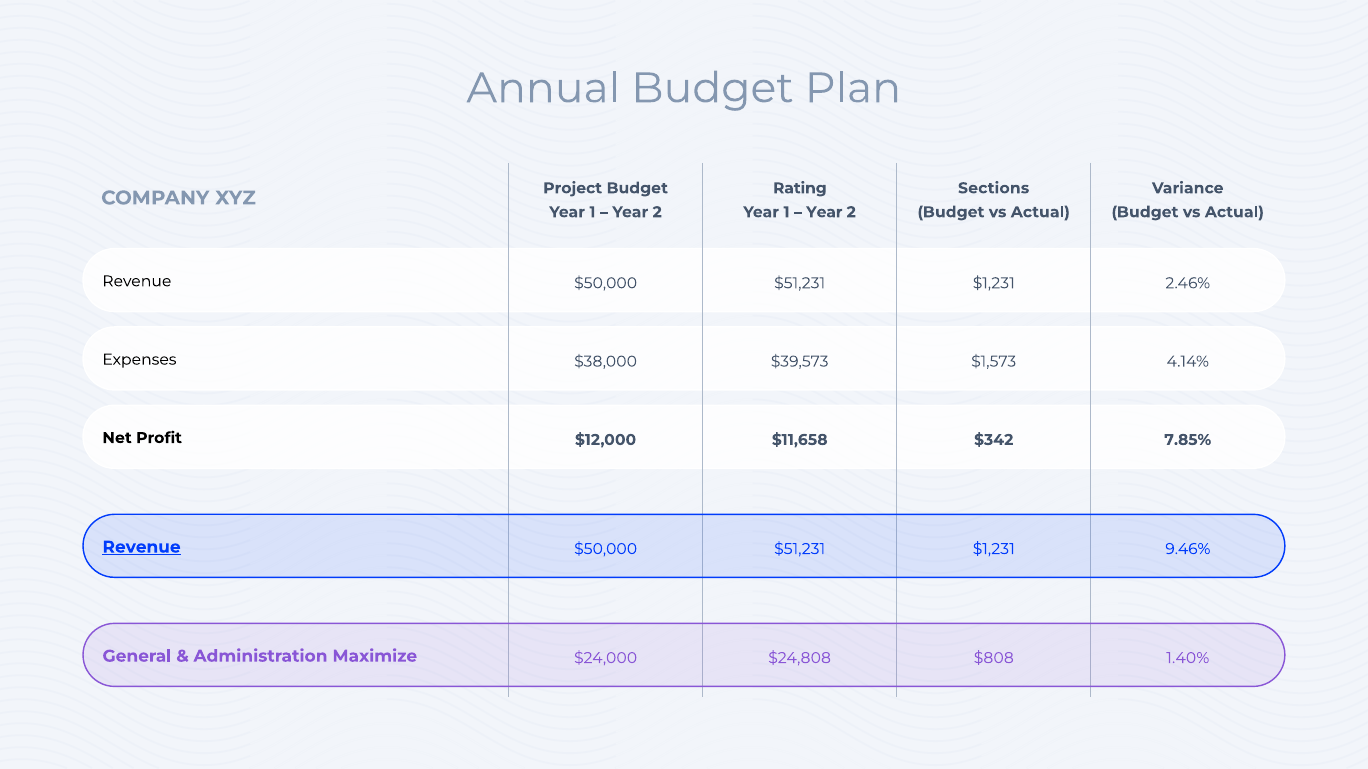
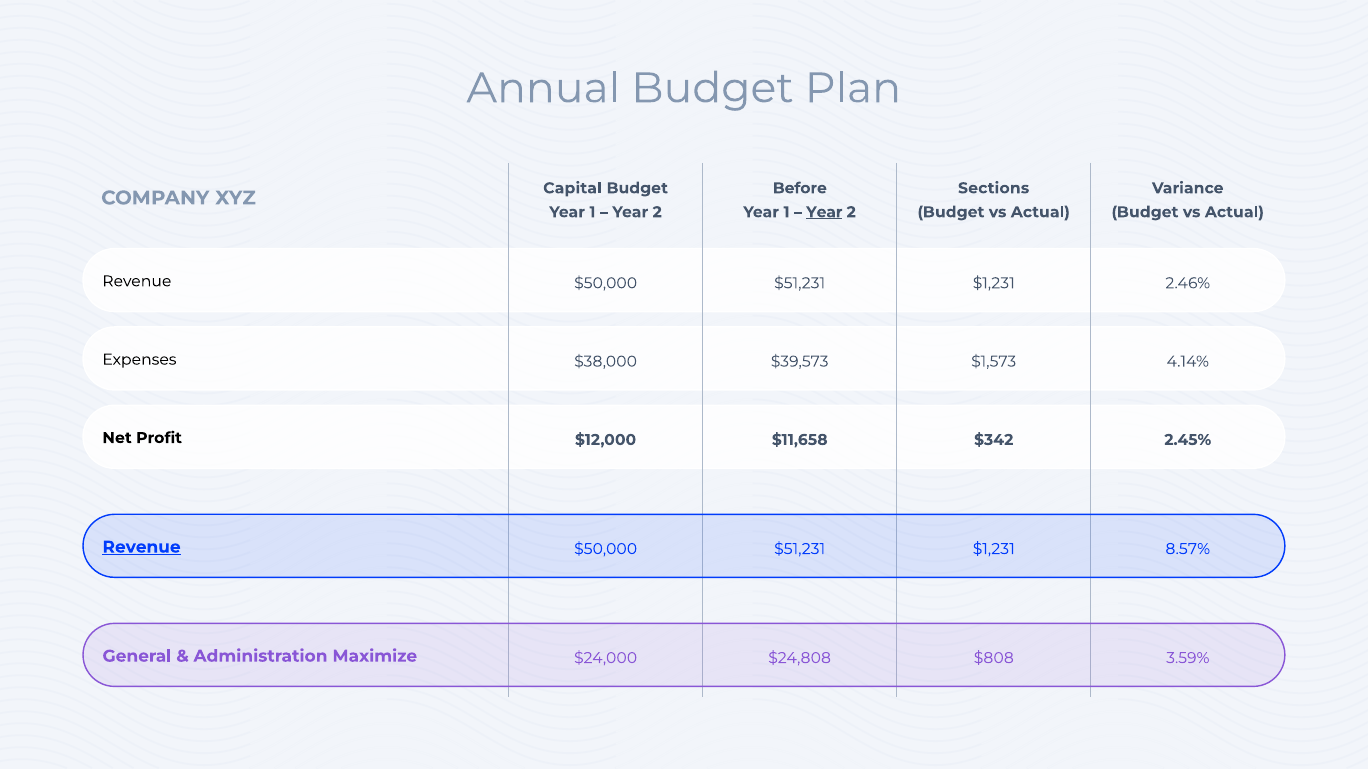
Project: Project -> Capital (573, 188)
Rating: Rating -> Before (800, 188)
Year underline: none -> present (824, 212)
7.85%: 7.85% -> 2.45% (1188, 440)
9.46%: 9.46% -> 8.57% (1188, 549)
1.40%: 1.40% -> 3.59% (1188, 658)
